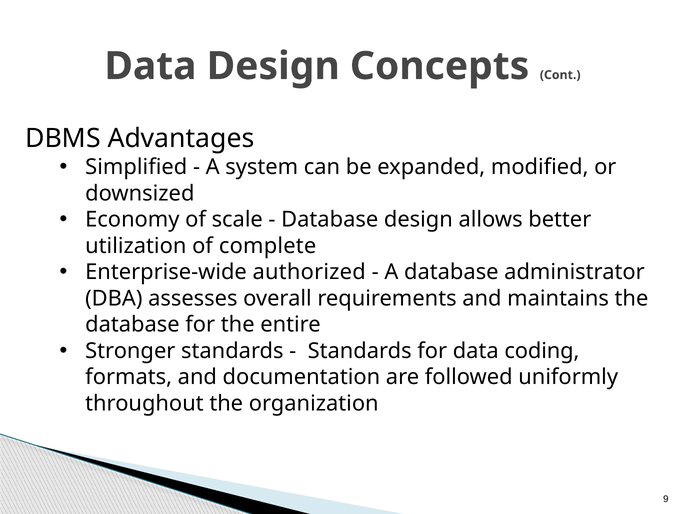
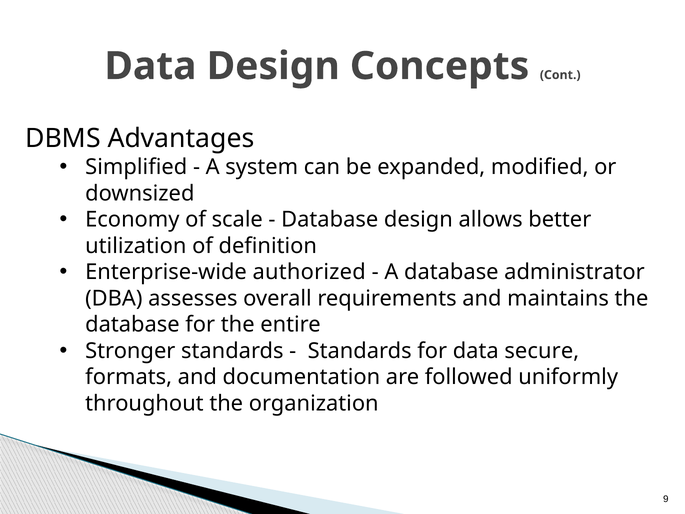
complete: complete -> definition (268, 246)
coding: coding -> secure (542, 351)
